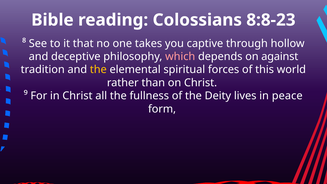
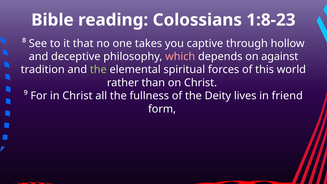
8:8-23: 8:8-23 -> 1:8-23 (271, 20)
the colour: yellow -> light green (98, 70)
peace: peace -> friend (287, 96)
